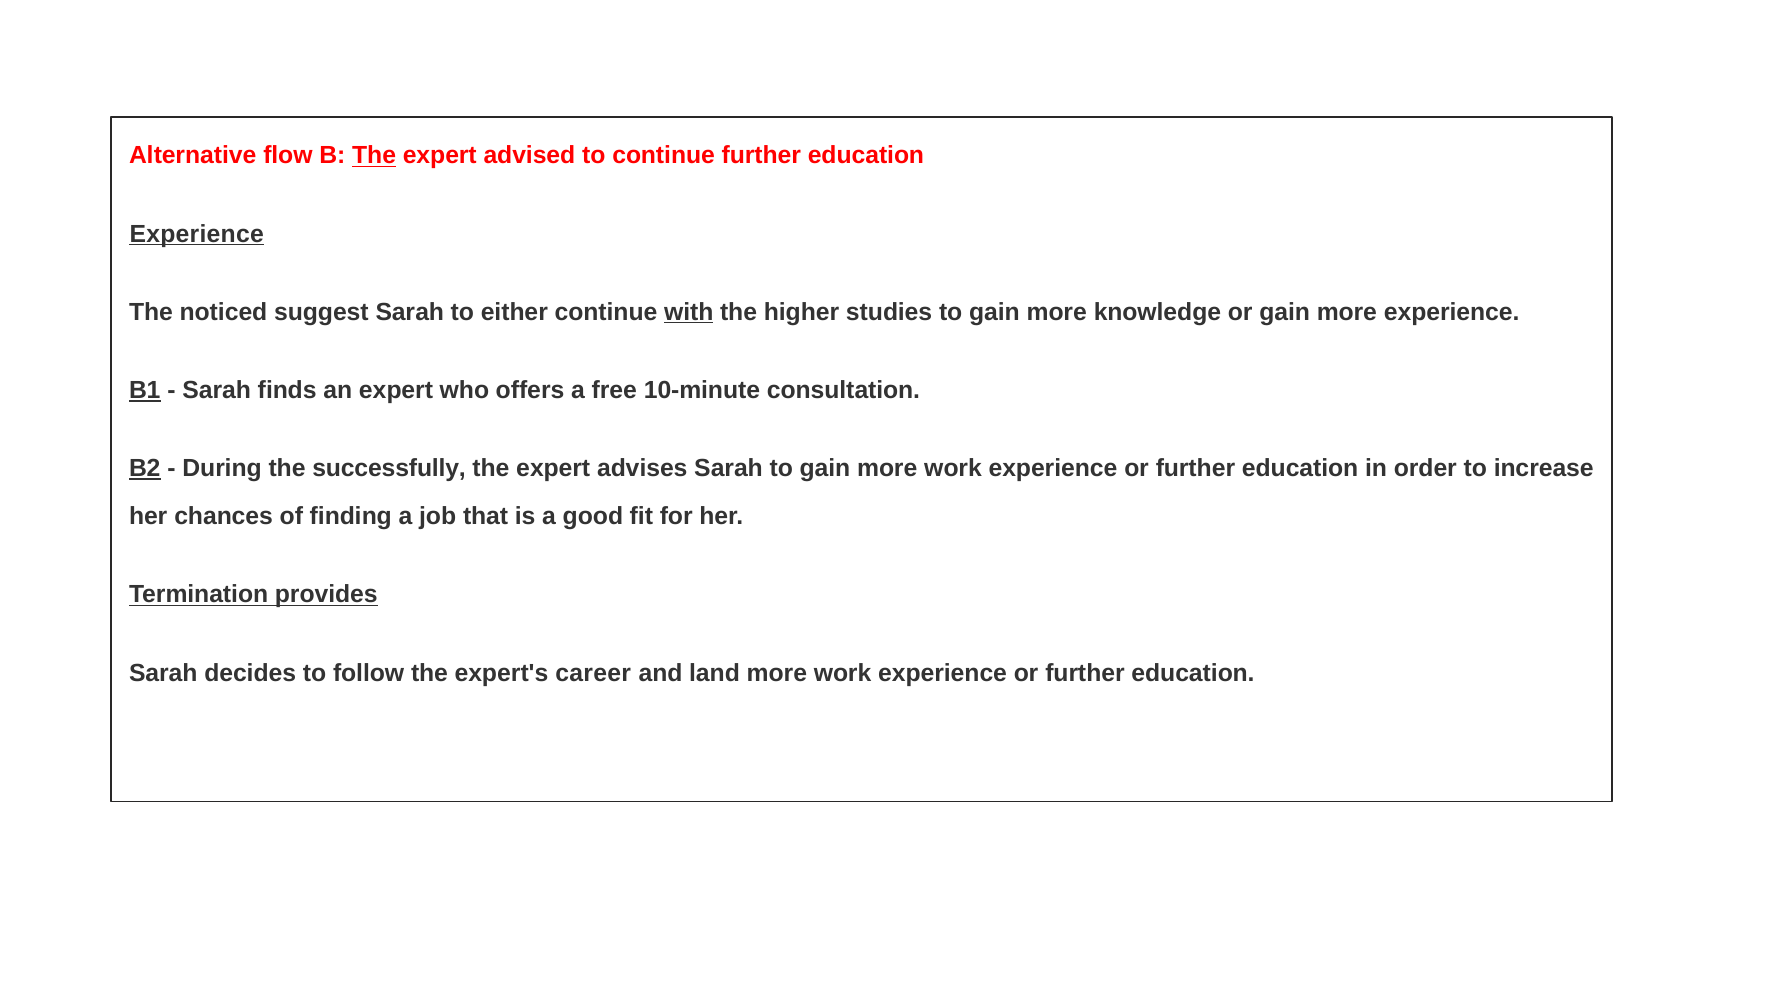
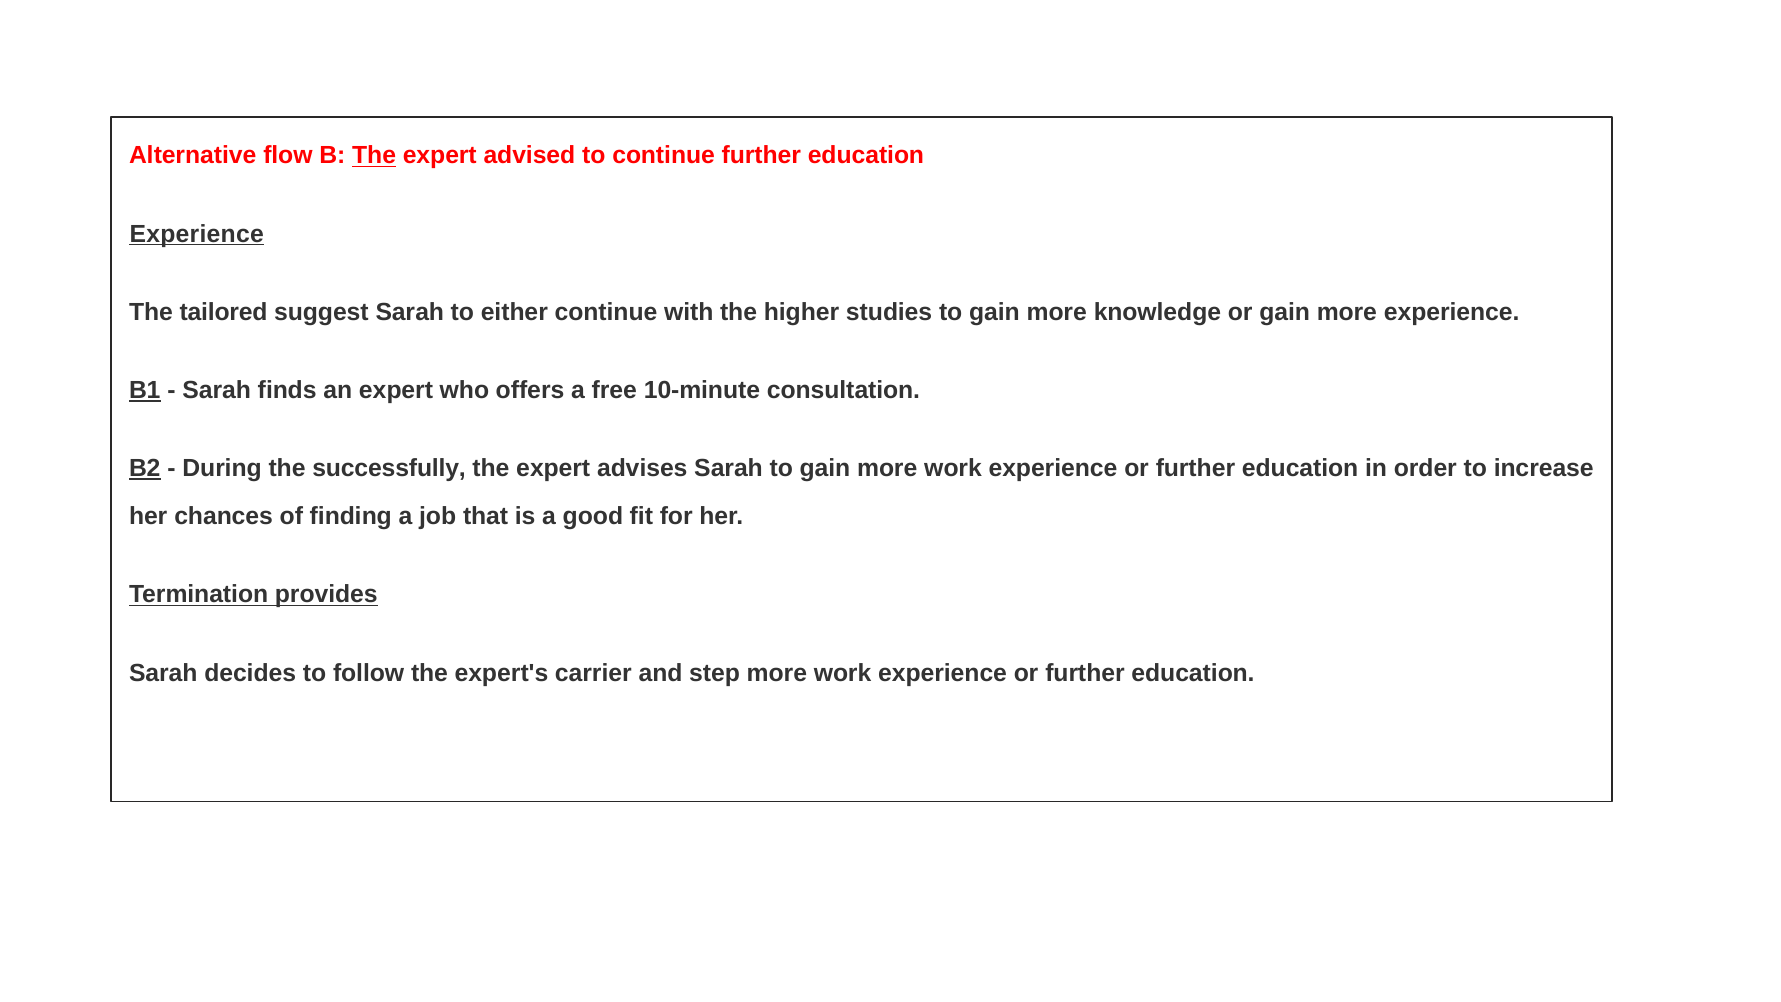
noticed: noticed -> tailored (224, 312)
with underline: present -> none (689, 312)
career: career -> carrier (593, 673)
land: land -> step (714, 673)
